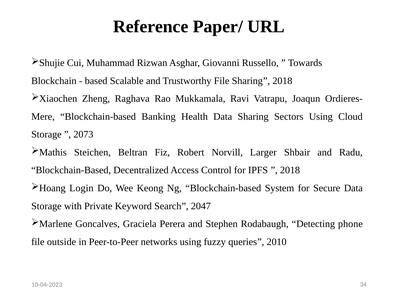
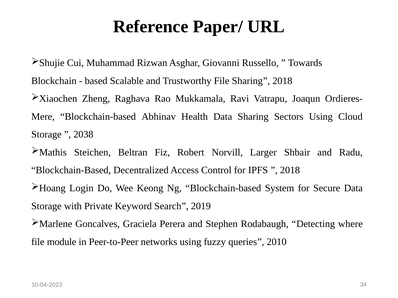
Banking: Banking -> Abhinav (159, 117)
2073: 2073 -> 2038 (83, 135)
2047: 2047 -> 2019 (201, 206)
phone: phone -> where (350, 224)
outside: outside -> module (62, 242)
